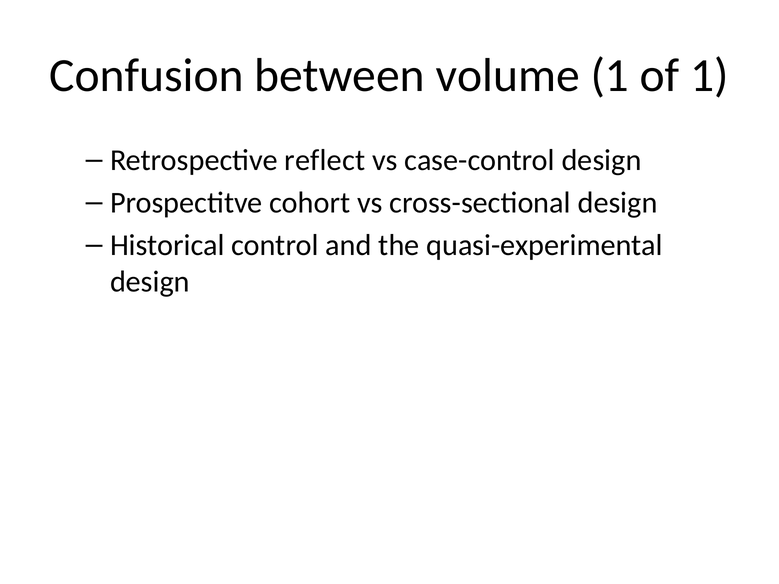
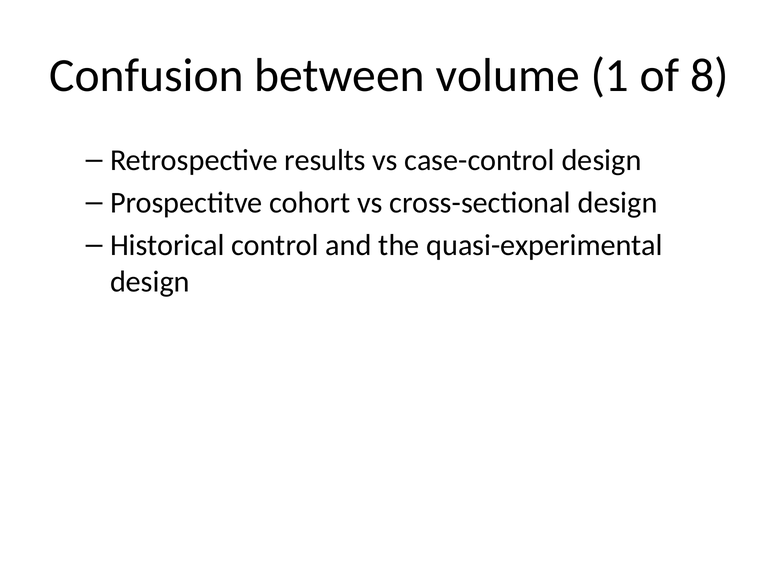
of 1: 1 -> 8 (709, 75)
reflect: reflect -> results (325, 161)
